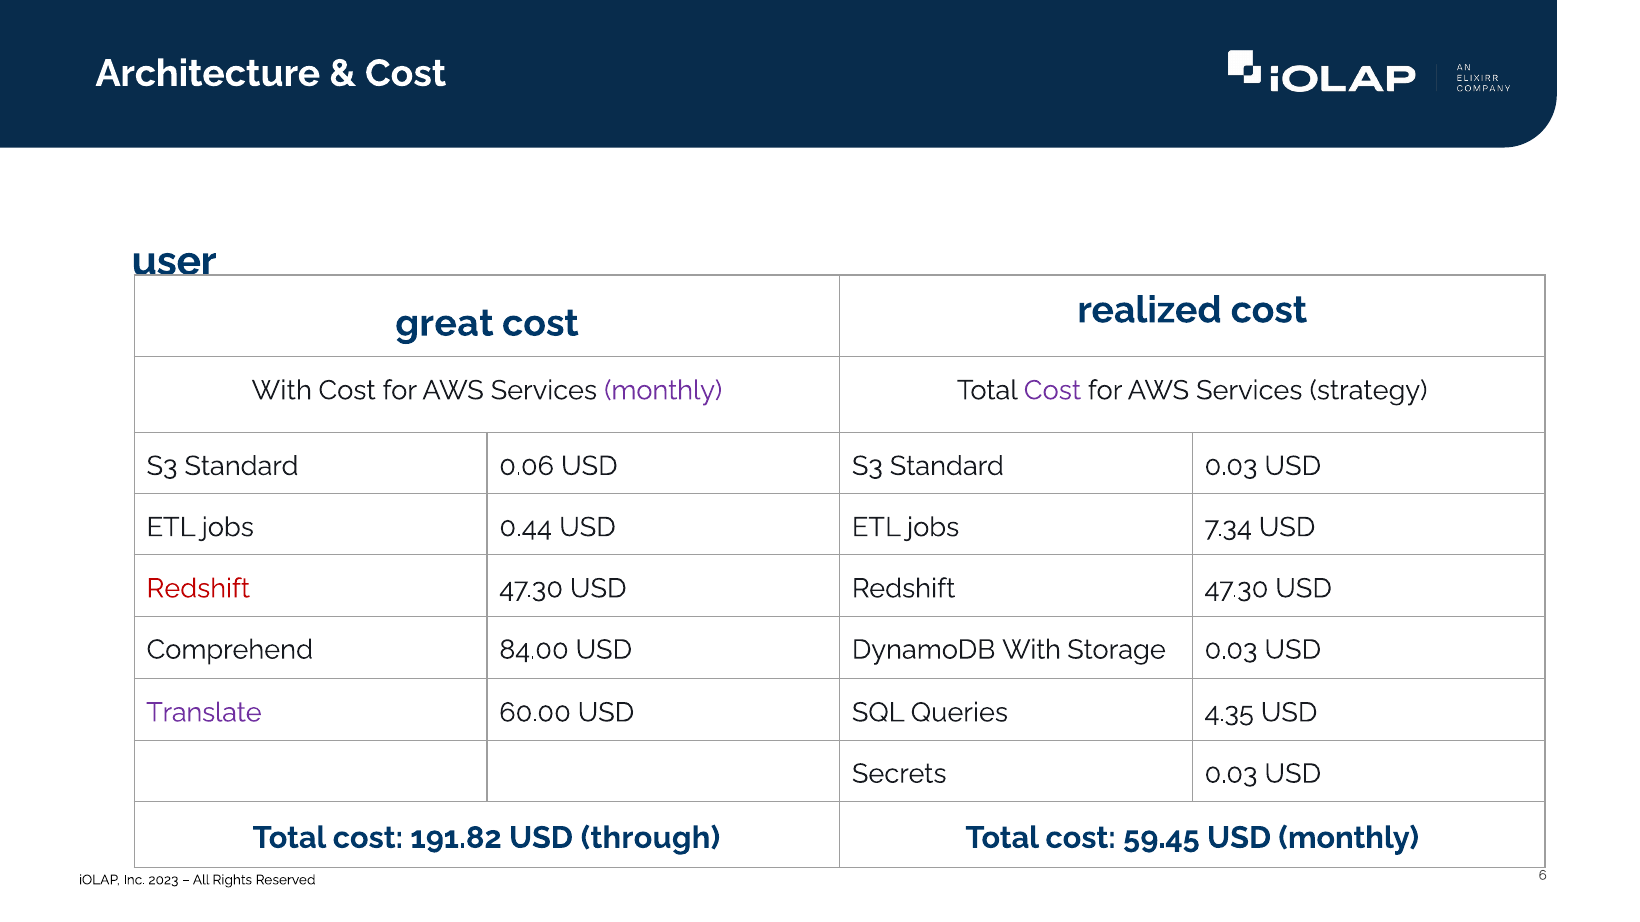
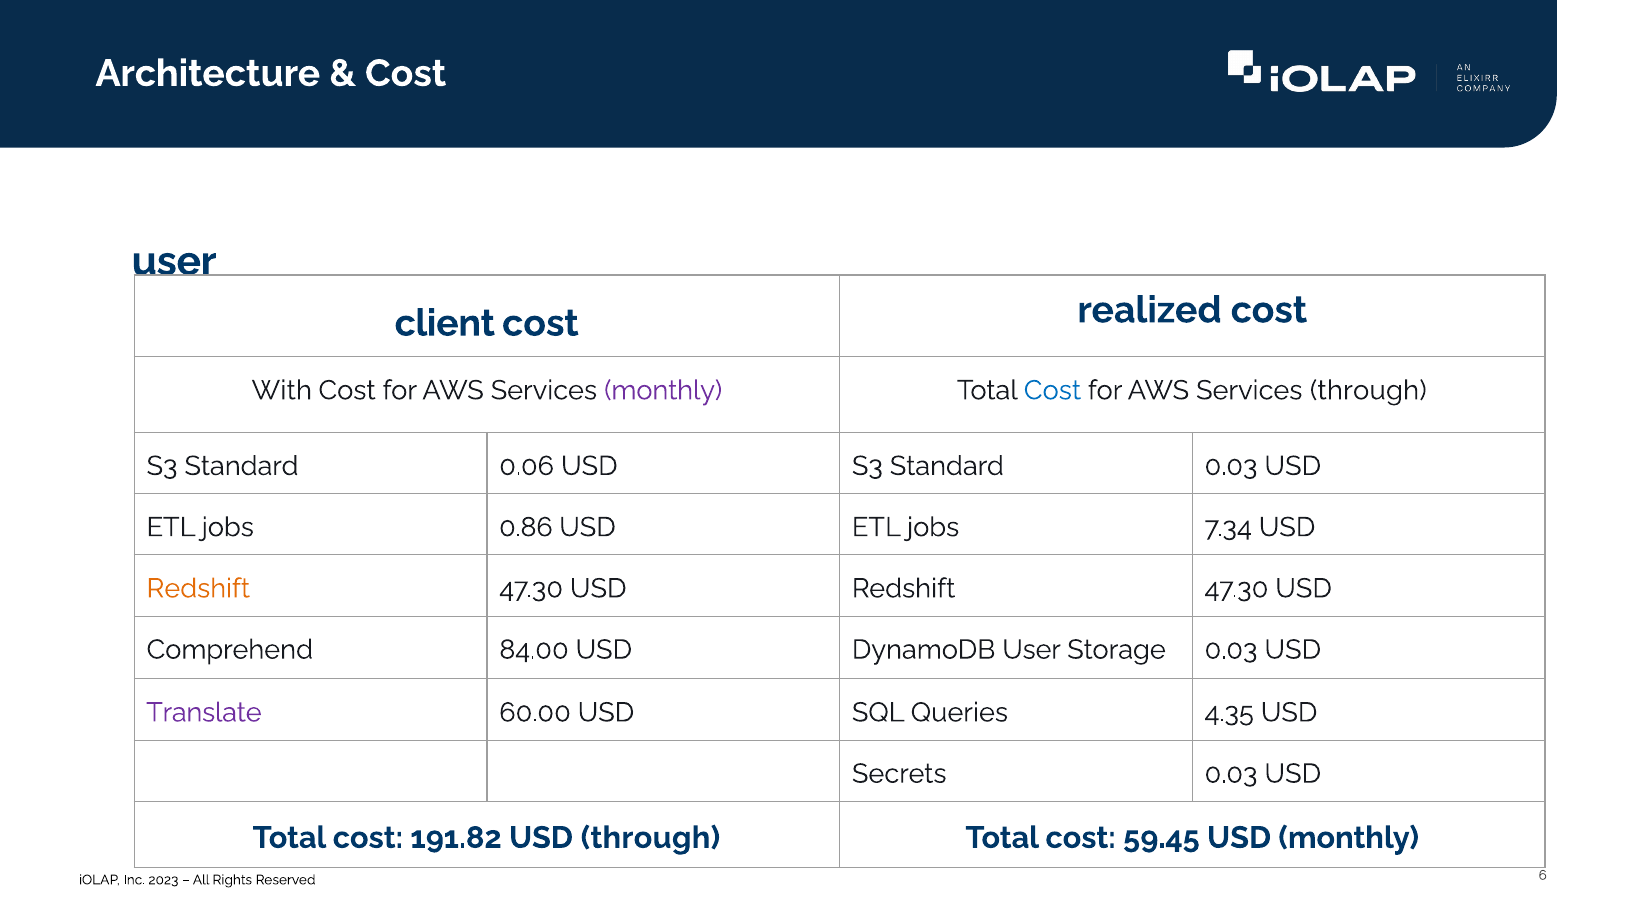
great: great -> client (445, 323)
Cost colour: purple -> blue (1052, 391)
Services strategy: strategy -> through (1368, 391)
0.44: 0.44 -> 0.86 (526, 527)
Redshift colour: red -> orange (198, 589)
DynamoDB With: With -> User (1032, 650)
